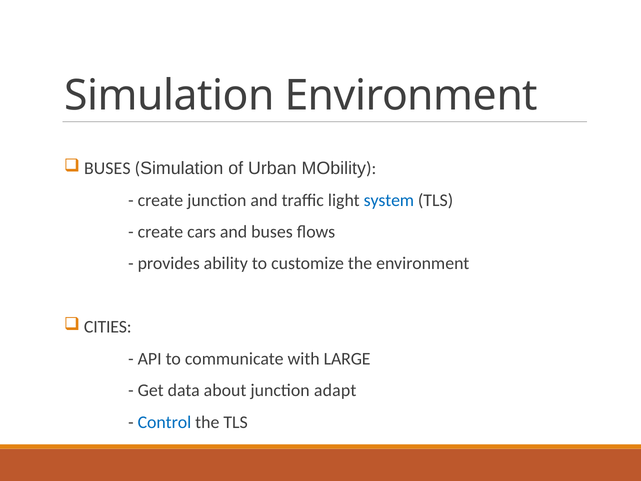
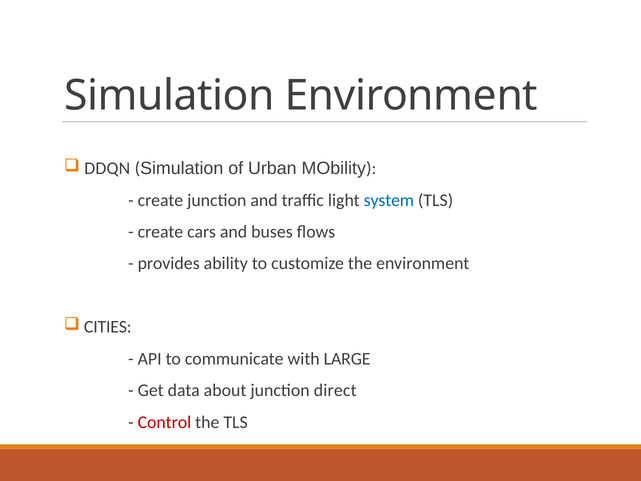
BUSES: BUSES -> DDQN (107, 168)
adapt: adapt -> direct (335, 390)
Control colour: blue -> red (164, 422)
